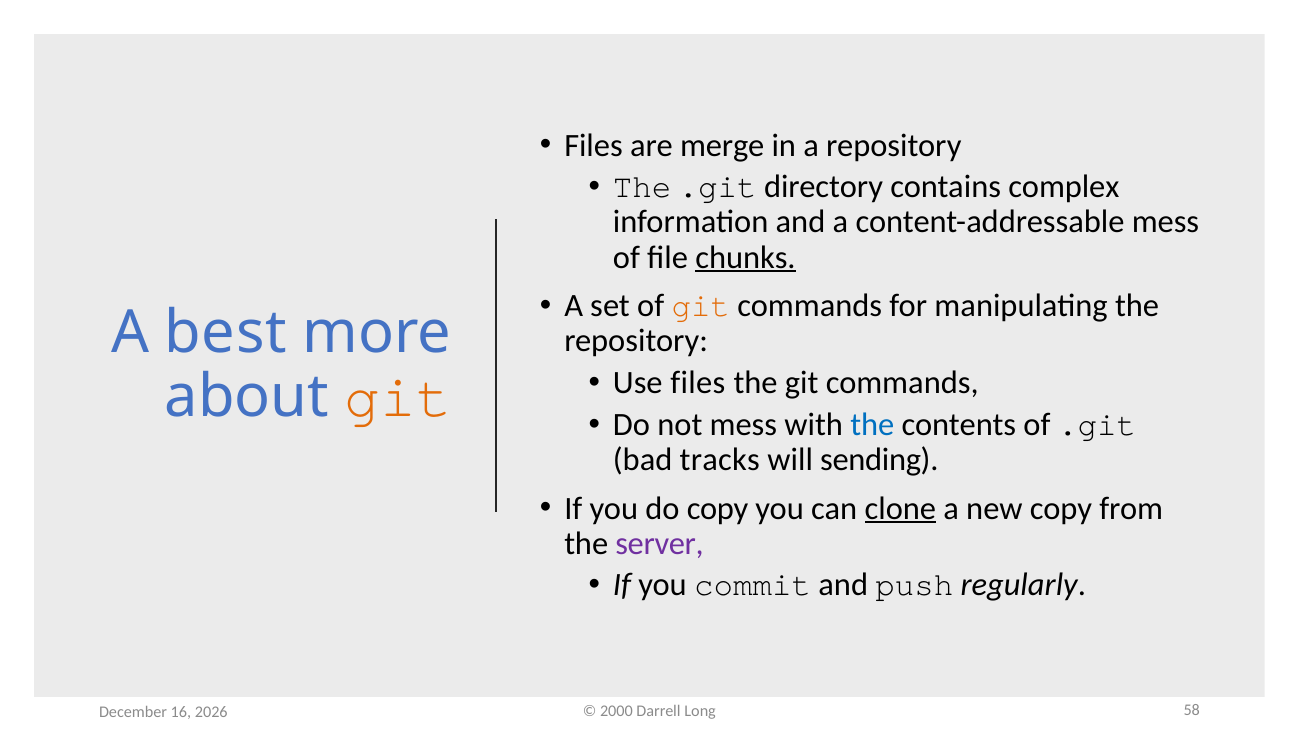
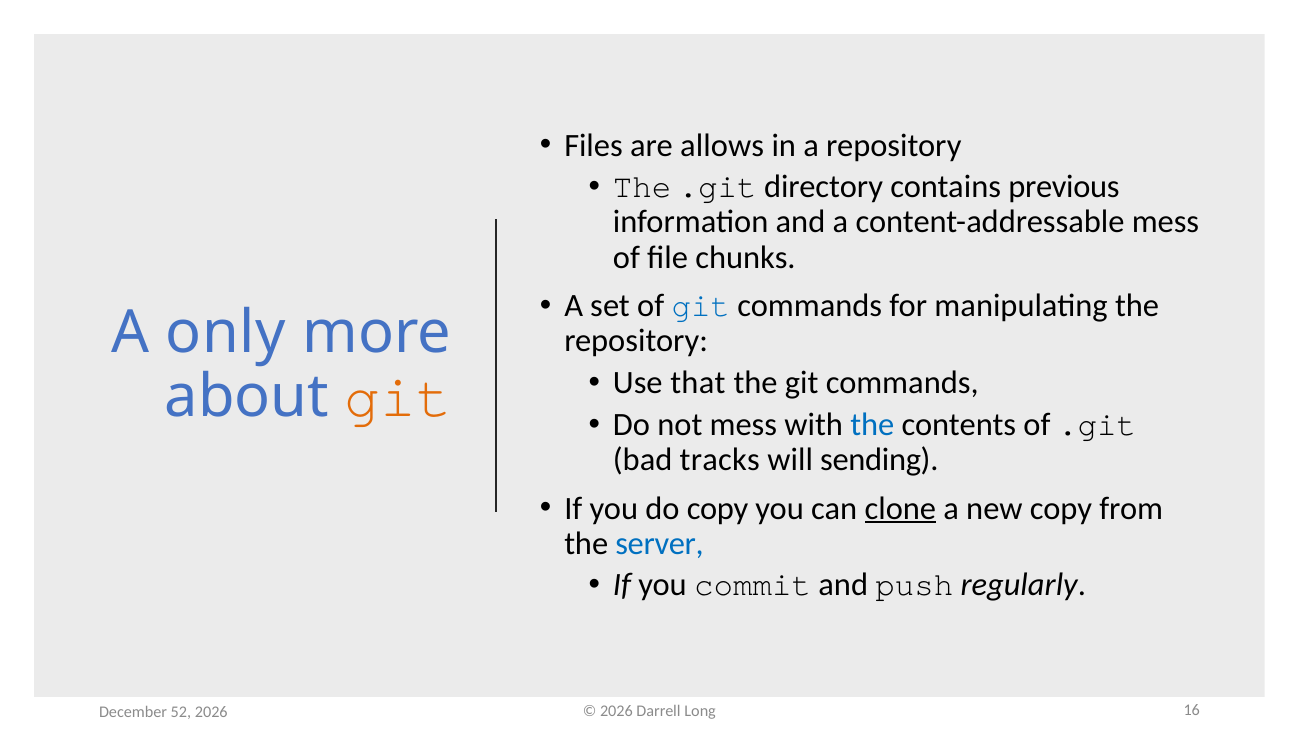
merge: merge -> allows (722, 145)
complex: complex -> previous (1064, 187)
chunks underline: present -> none (746, 257)
git colour: orange -> blue (701, 306)
best: best -> only (226, 333)
Use files: files -> that (698, 383)
server colour: purple -> blue (660, 543)
16: 16 -> 52 (181, 712)
2000: 2000 -> 2026 (616, 711)
58: 58 -> 16 (1192, 710)
